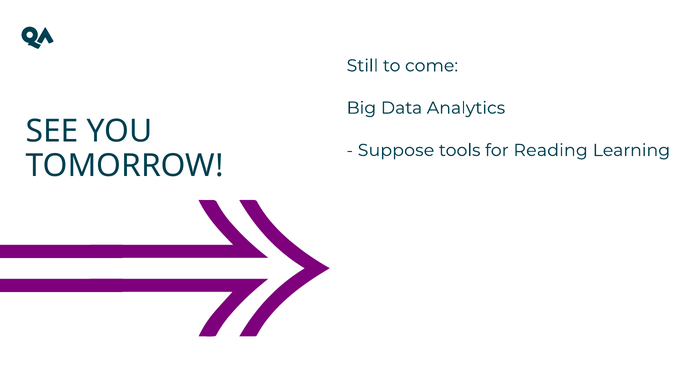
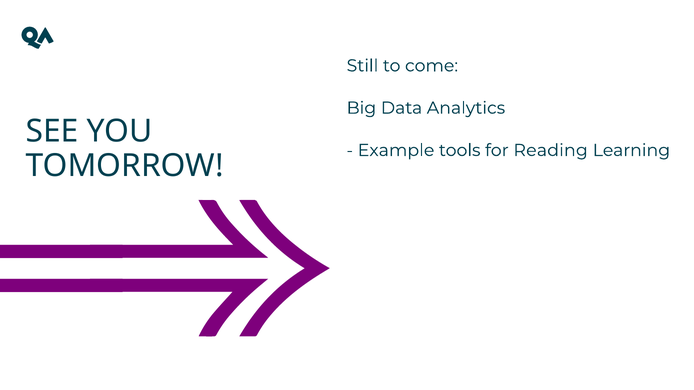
Suppose: Suppose -> Example (396, 150)
